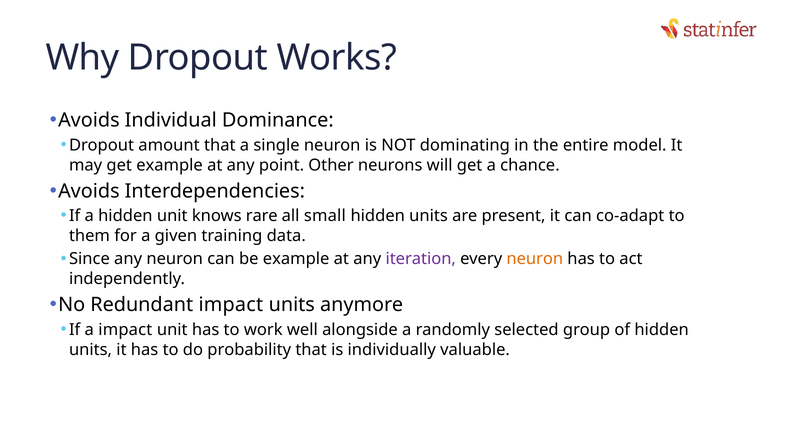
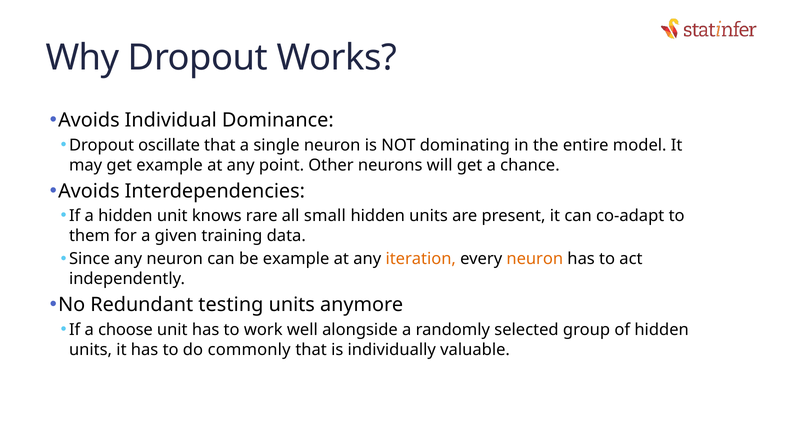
amount: amount -> oscillate (169, 145)
iteration colour: purple -> orange (421, 259)
Redundant impact: impact -> testing (231, 305)
a impact: impact -> choose (125, 330)
probability: probability -> commonly (249, 350)
